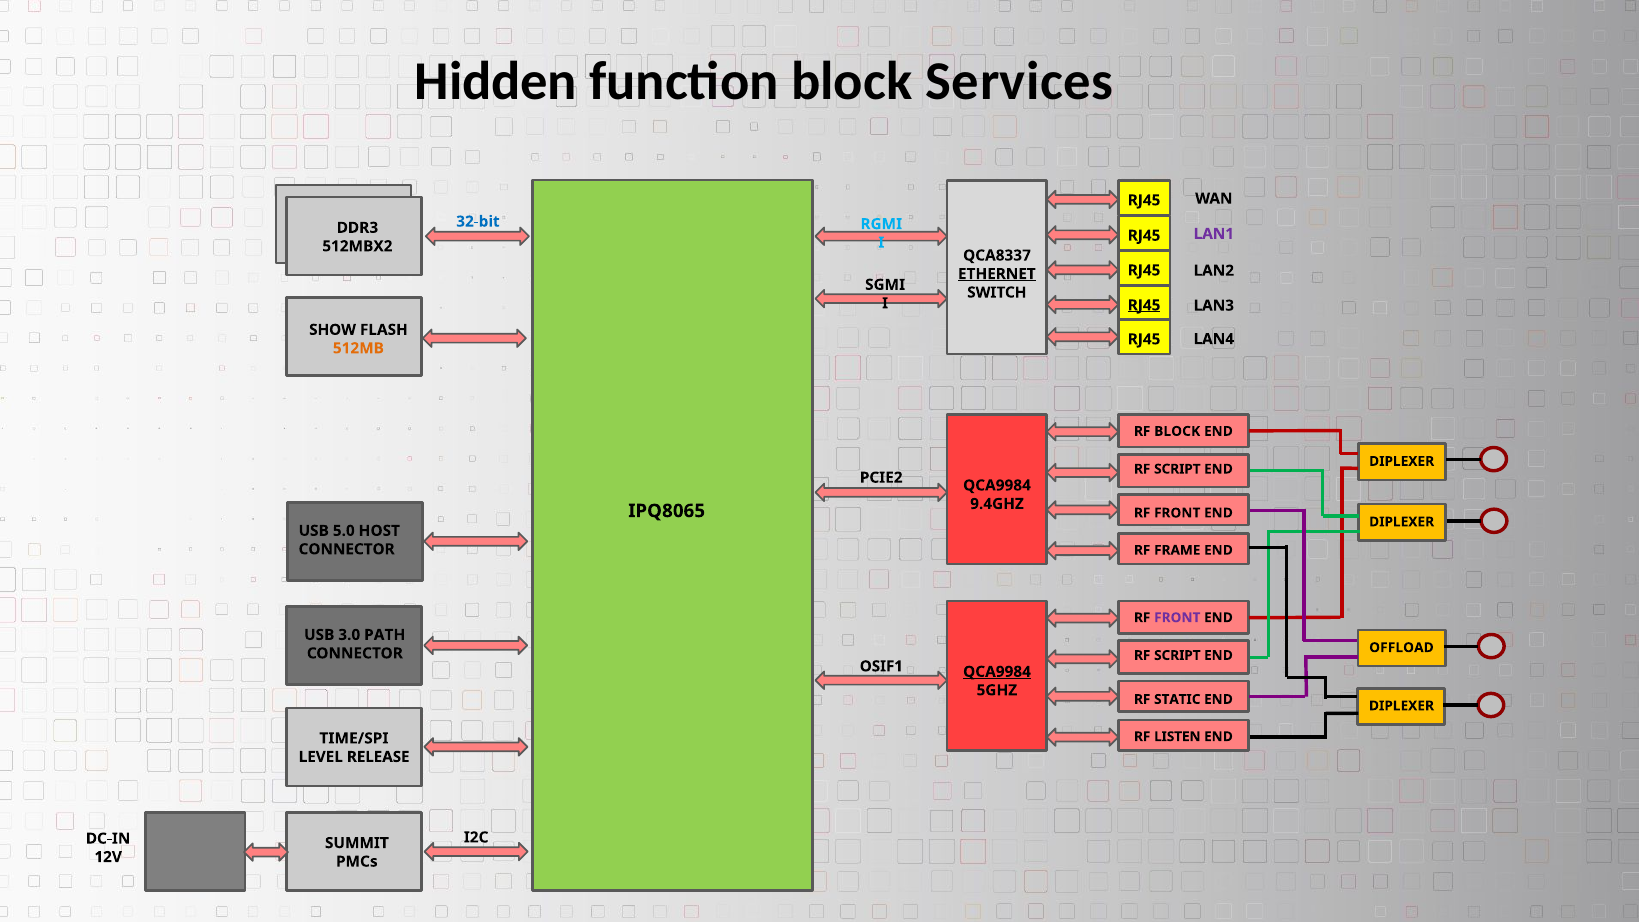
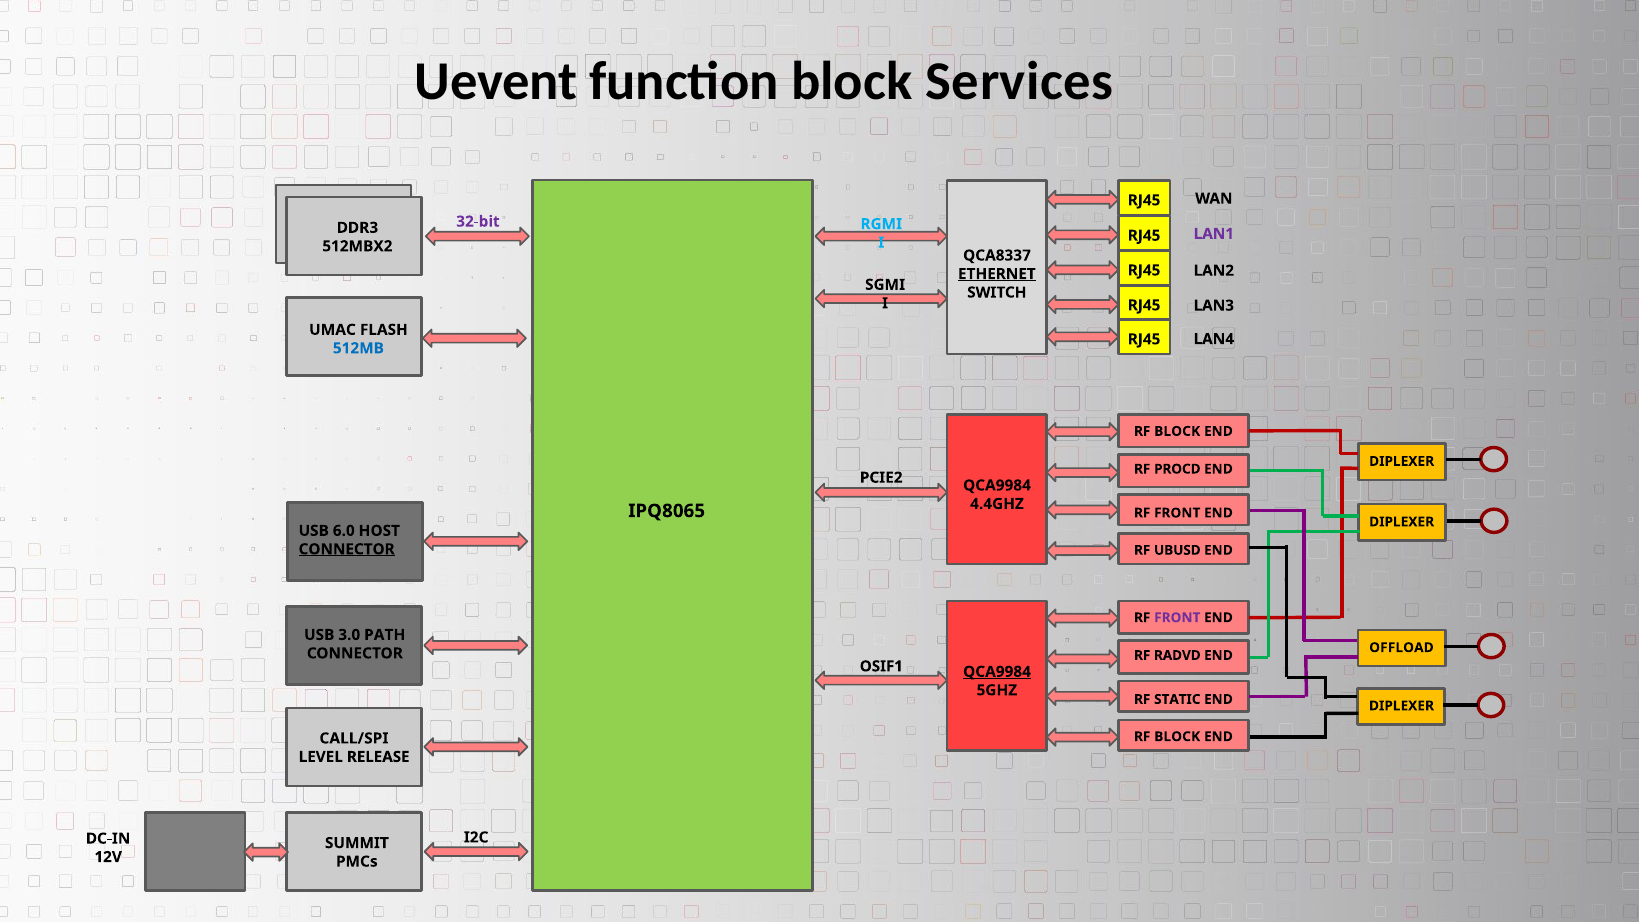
Hidden: Hidden -> Uevent (496, 81)
32-bit colour: blue -> purple (478, 222)
RJ45 underline: present -> none (1144, 305)
SHOW: SHOW -> UMAC (332, 330)
512MB colour: orange -> blue (358, 348)
SCRIPT: SCRIPT -> PROCD (1177, 469)
9.4GHZ: 9.4GHZ -> 4.4GHZ (997, 504)
5.0: 5.0 -> 6.0 (344, 531)
CONNECTOR underline: none -> present (347, 549)
FRAME: FRAME -> UBUSD (1177, 550)
SCRIPT: SCRIPT -> RADVD (1177, 655)
LISTEN: LISTEN -> BLOCK (1177, 737)
TIME/SPI: TIME/SPI -> CALL/SPI (354, 738)
